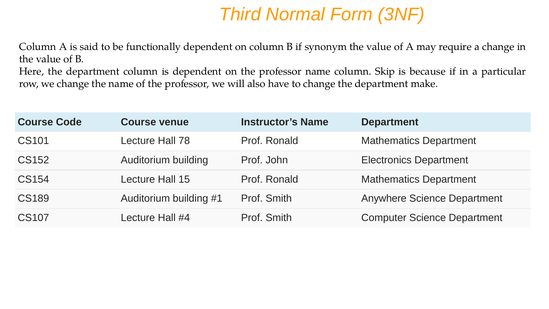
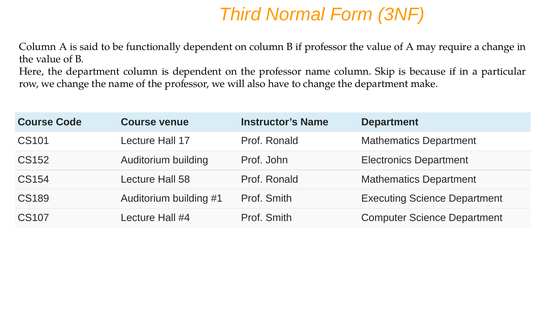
if synonym: synonym -> professor (326, 47)
78: 78 -> 17 (184, 141)
15: 15 -> 58 (184, 179)
Anywhere: Anywhere -> Executing (384, 198)
